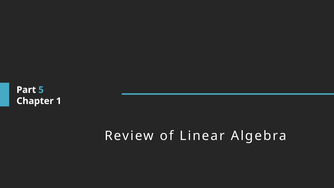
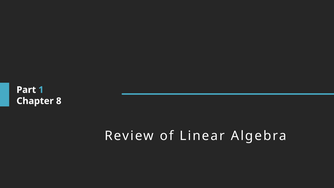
5: 5 -> 1 (41, 90)
1: 1 -> 8 (59, 101)
